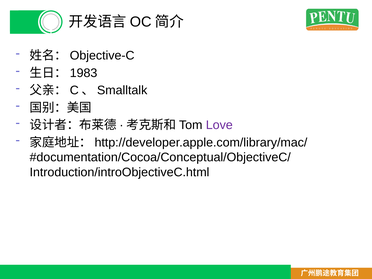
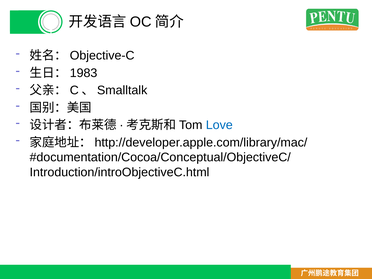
Love colour: purple -> blue (219, 125)
